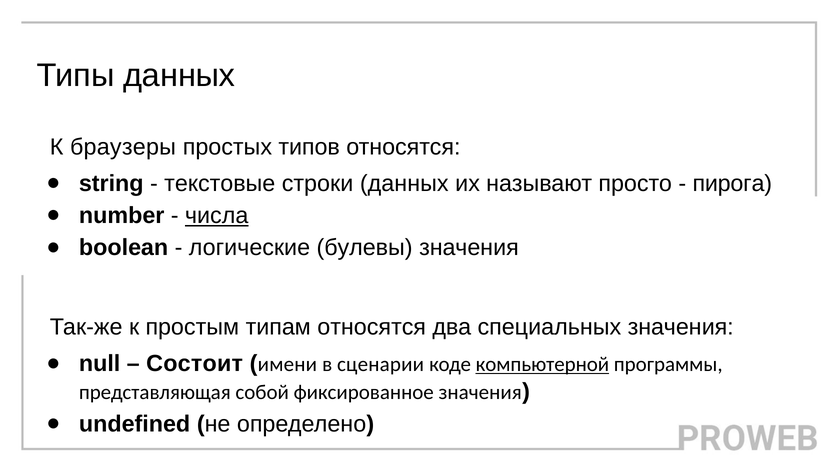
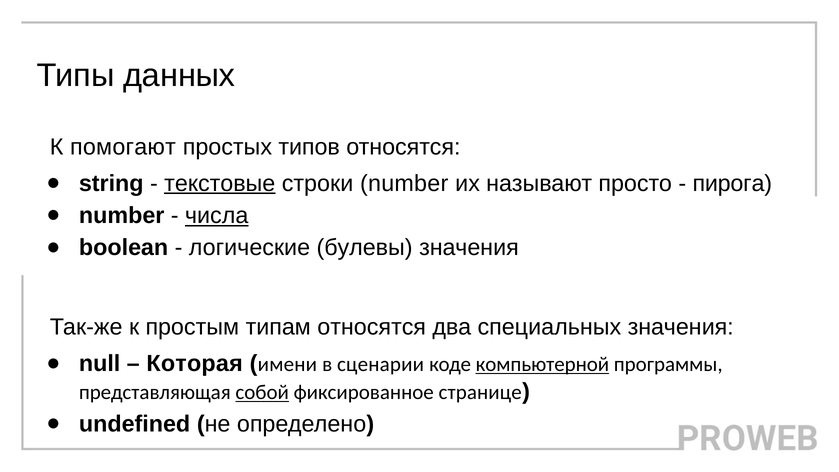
браузеры: браузеры -> помогают (123, 147)
текстовые underline: none -> present (220, 183)
строки данных: данных -> number (404, 183)
Состоит: Состоит -> Которая (195, 364)
собой underline: none -> present (262, 392)
фиксированное значения: значения -> странице (480, 392)
